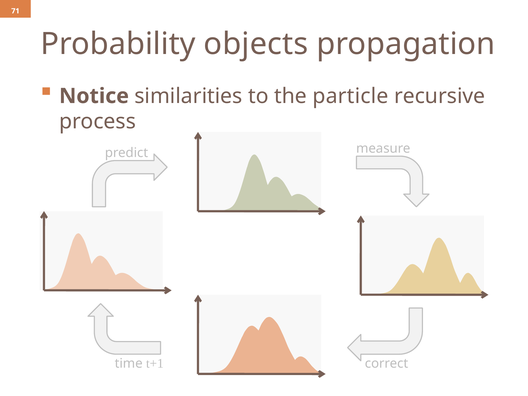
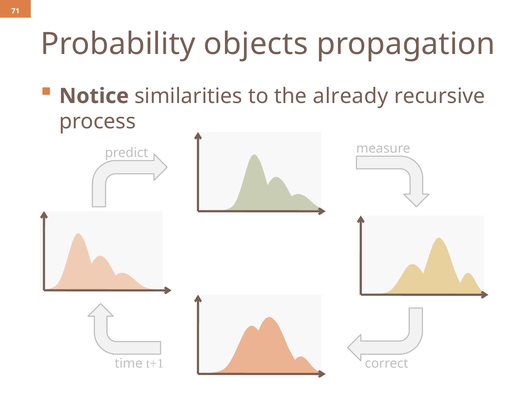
particle: particle -> already (351, 96)
